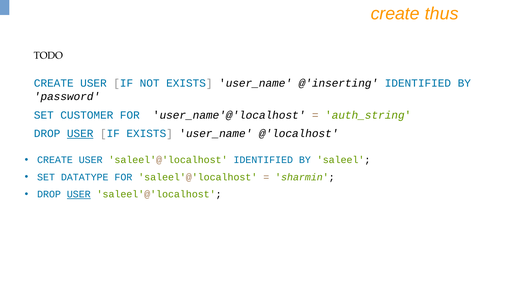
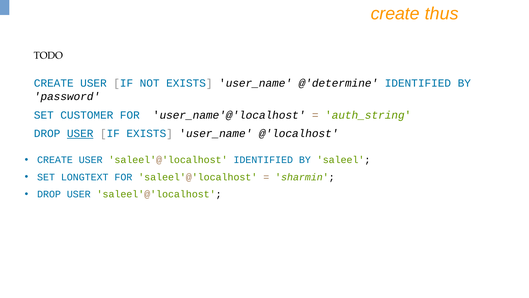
@'inserting: @'inserting -> @'determine (338, 83)
DATATYPE: DATATYPE -> LONGTEXT (85, 177)
USER underline: present -> none (79, 194)
